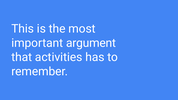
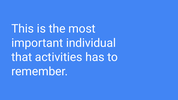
argument: argument -> individual (91, 43)
